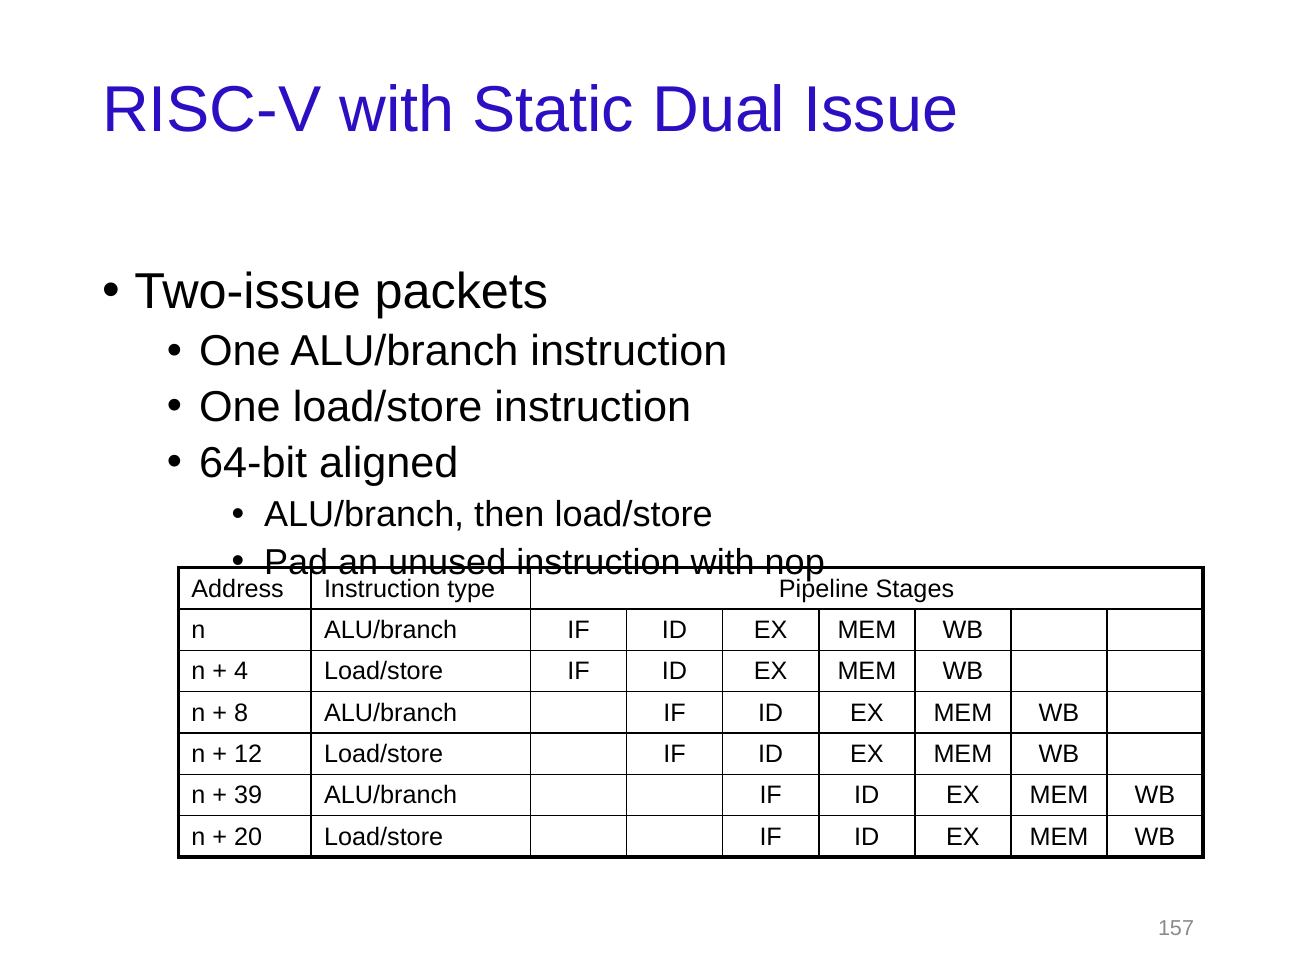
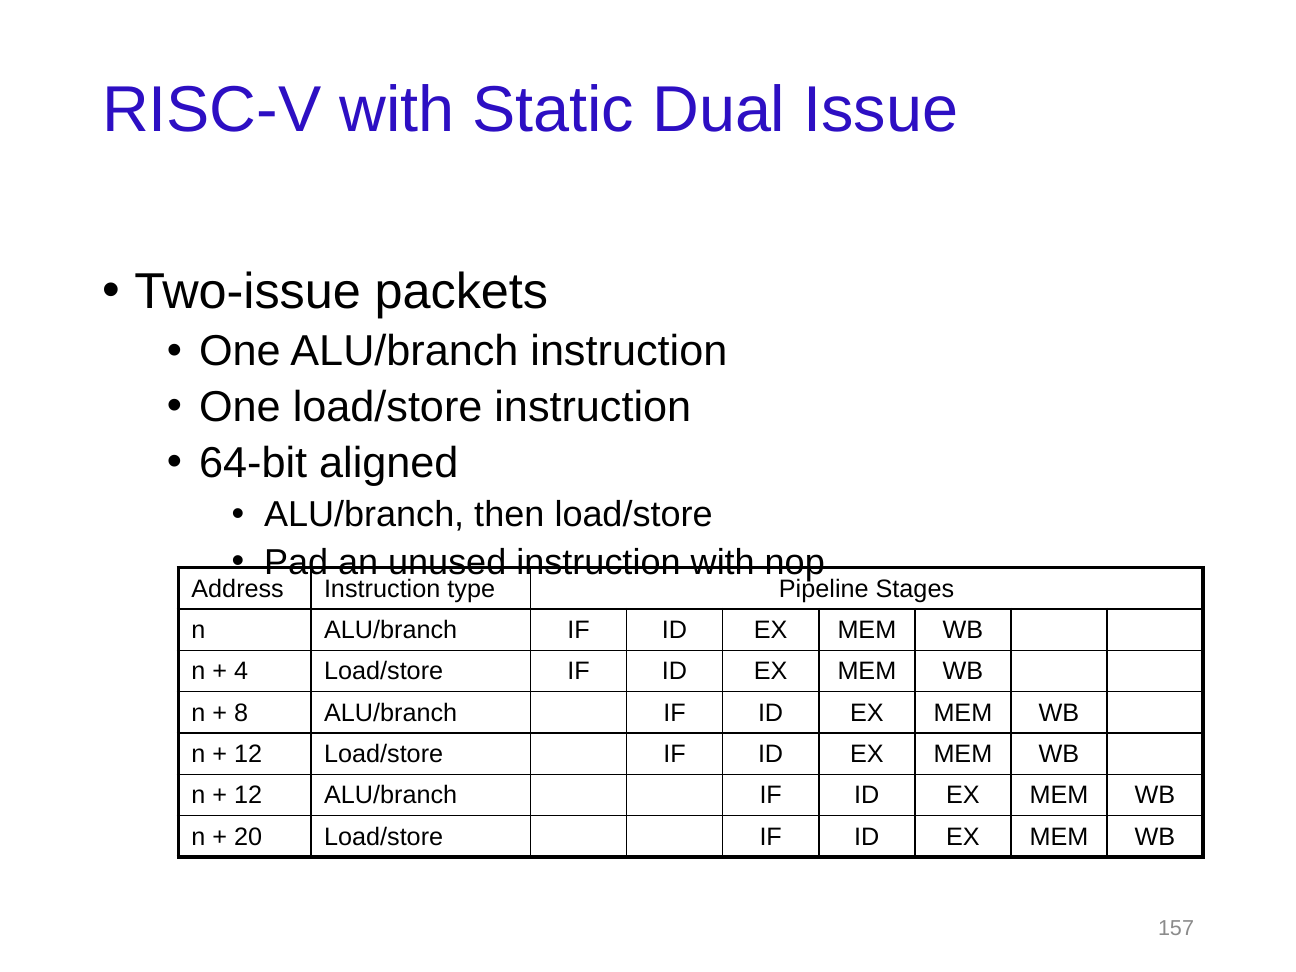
39: 39 -> 12 (248, 795)
